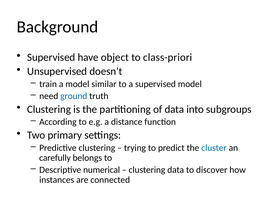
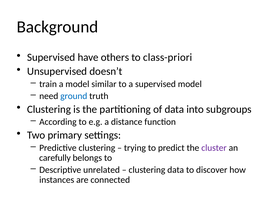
object: object -> others (115, 57)
cluster colour: blue -> purple (214, 147)
numerical: numerical -> unrelated (102, 169)
